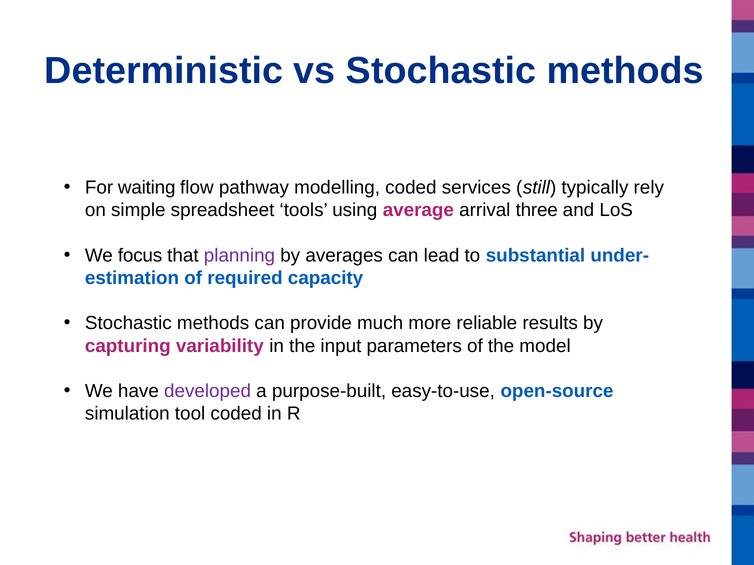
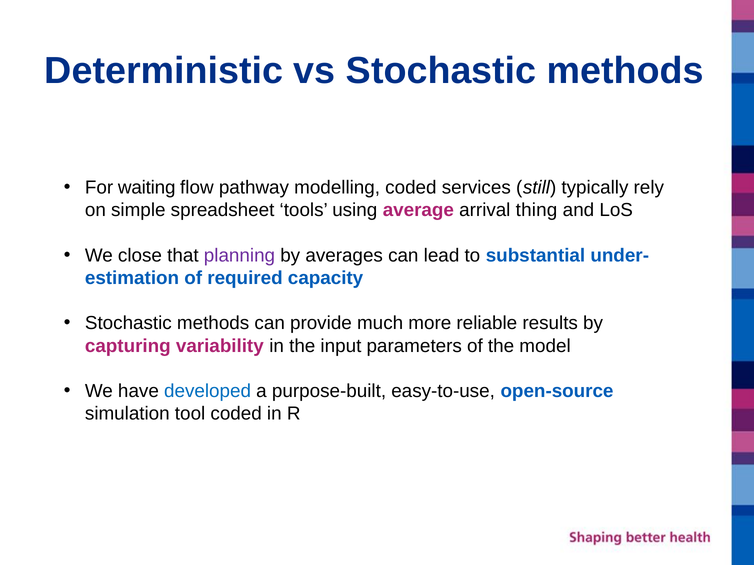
three: three -> thing (537, 210)
focus: focus -> close (140, 256)
developed colour: purple -> blue (208, 391)
